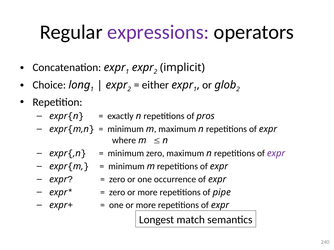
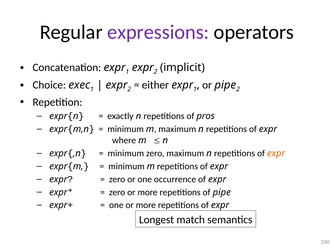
long: long -> exec (79, 85)
or glob: glob -> pipe (225, 85)
expr colour: purple -> orange (276, 154)
